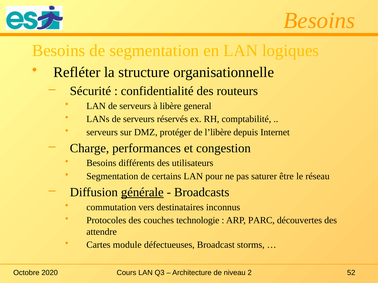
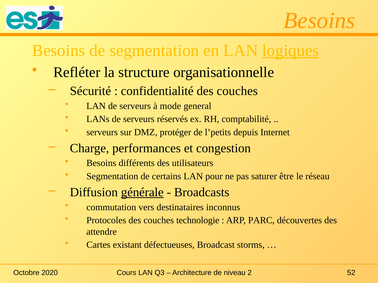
logiques underline: none -> present (291, 51)
confidentialité des routeurs: routeurs -> couches (237, 91)
libère: libère -> mode (170, 106)
l’libère: l’libère -> l’petits (218, 133)
module: module -> existant (127, 245)
